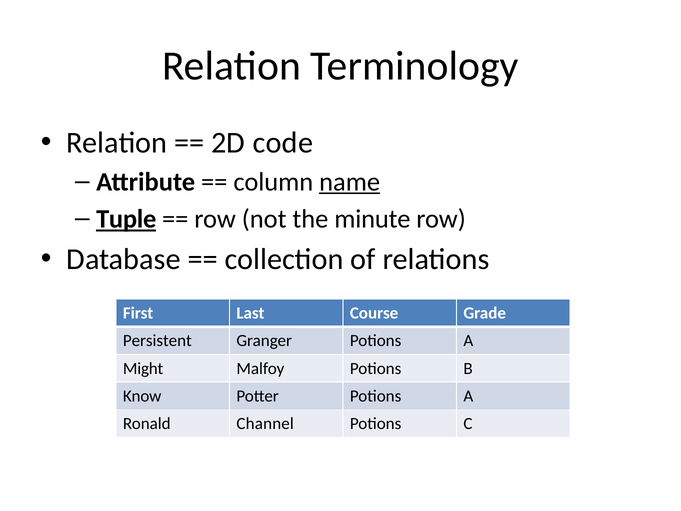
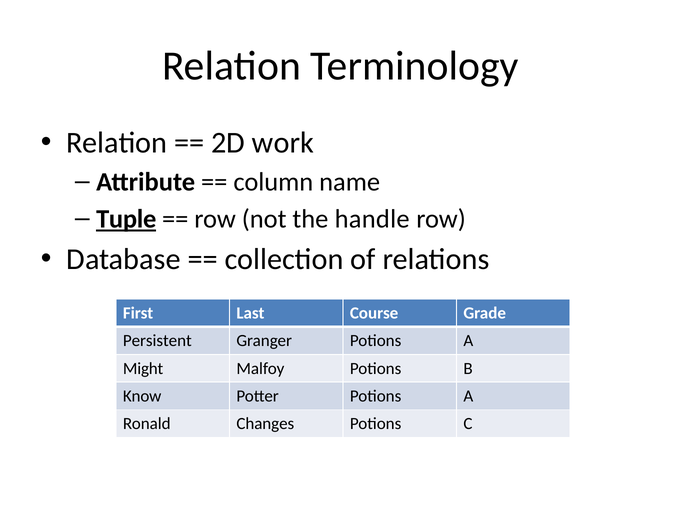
code: code -> work (283, 143)
name underline: present -> none (350, 182)
minute: minute -> handle (372, 219)
Channel: Channel -> Changes (265, 423)
